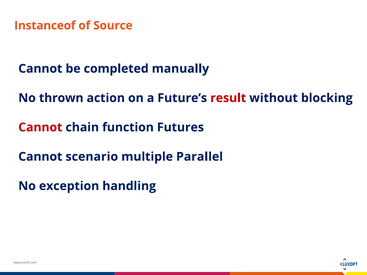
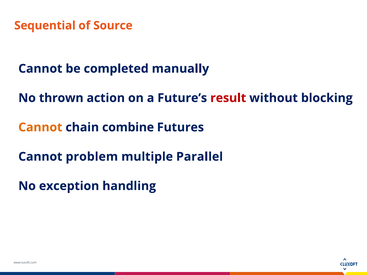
Instanceof: Instanceof -> Sequential (45, 26)
Cannot colour: red -> orange (40, 127)
function: function -> combine (128, 127)
scenario: scenario -> problem (92, 157)
